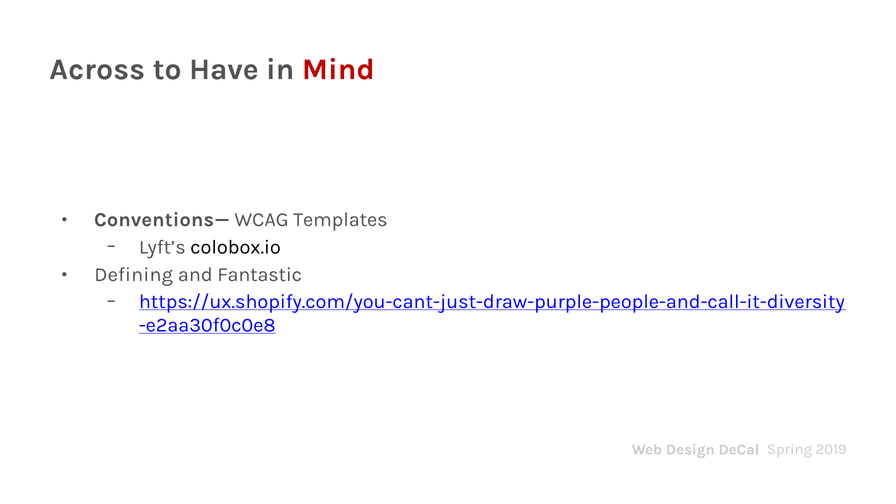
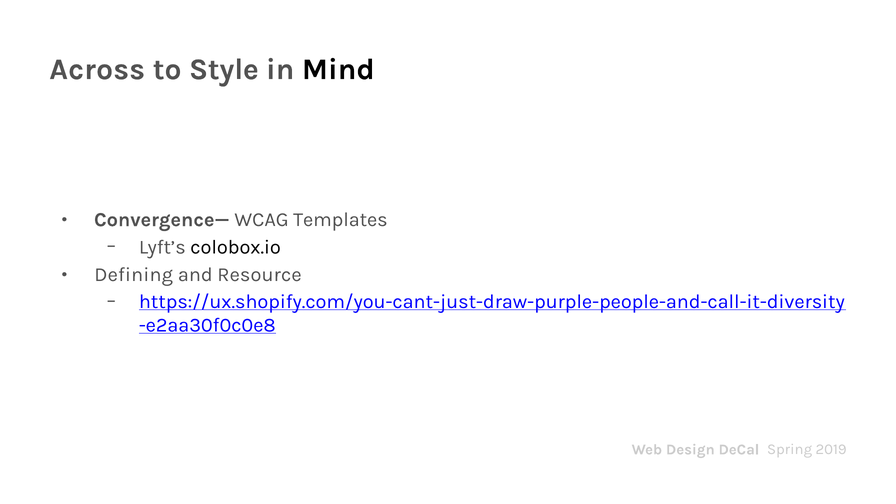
Have: Have -> Style (224, 69)
Mind colour: red -> black (338, 69)
Conventions—: Conventions— -> Convergence— (162, 220)
Fantastic: Fantastic -> Resource (259, 274)
